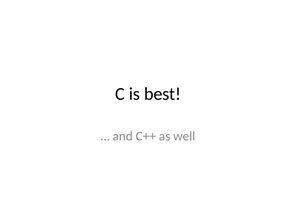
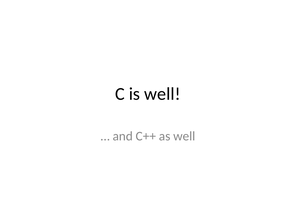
is best: best -> well (162, 94)
